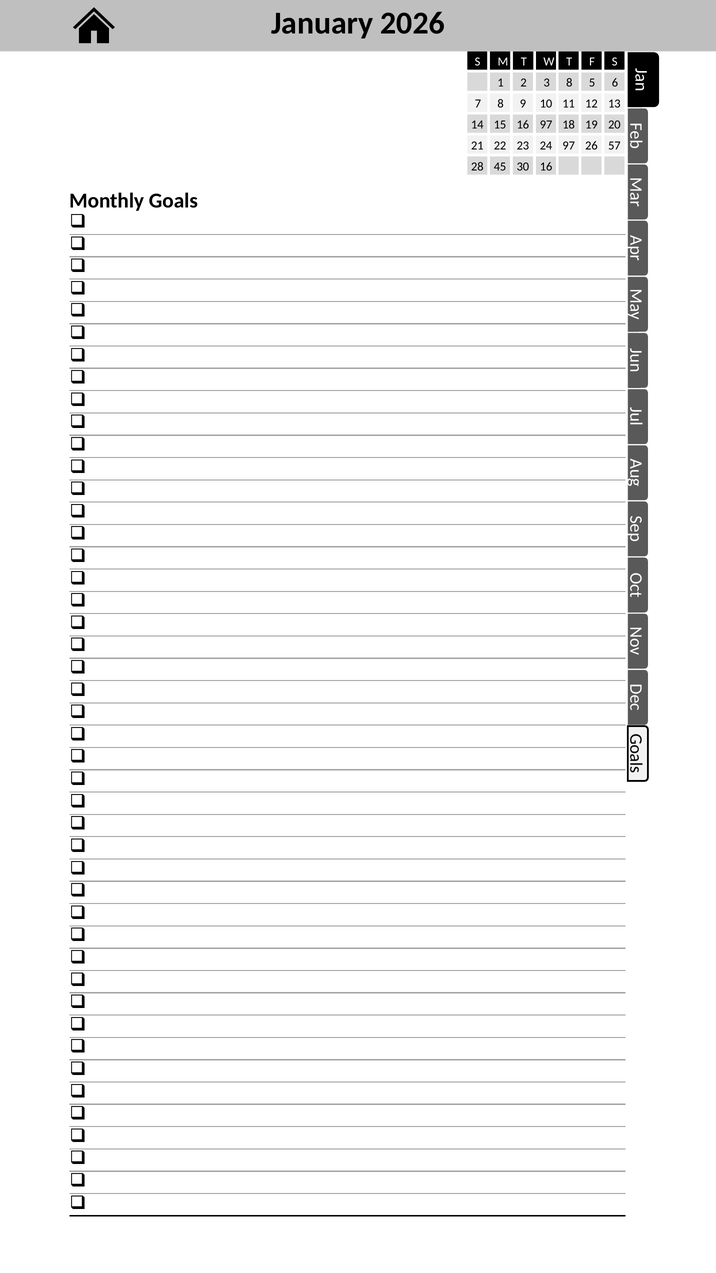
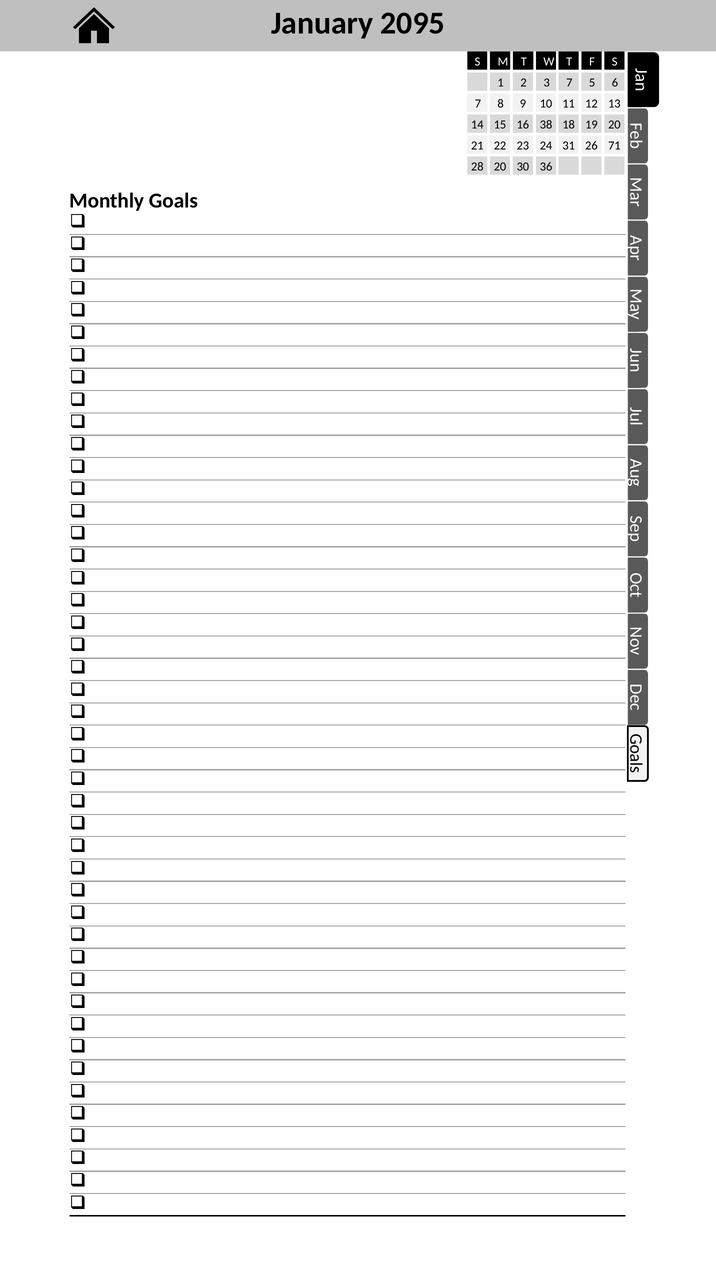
2026: 2026 -> 2095 (413, 23)
3 8: 8 -> 7 (569, 83)
16 97: 97 -> 38 (546, 124)
24 97: 97 -> 31 (569, 145)
57: 57 -> 71 (614, 145)
28 45: 45 -> 20 (500, 166)
30 16: 16 -> 36 (546, 166)
